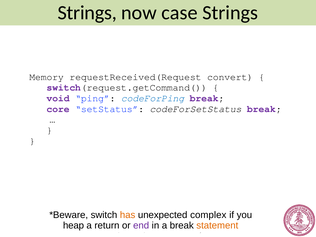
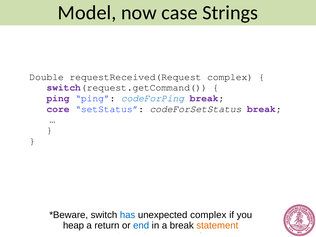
Strings: Strings -> Model (87, 13)
Memory: Memory -> Double (47, 77)
requestReceived(Request convert: convert -> complex (230, 77)
void: void -> ping (58, 98)
has colour: orange -> blue (128, 215)
end colour: purple -> blue (141, 226)
